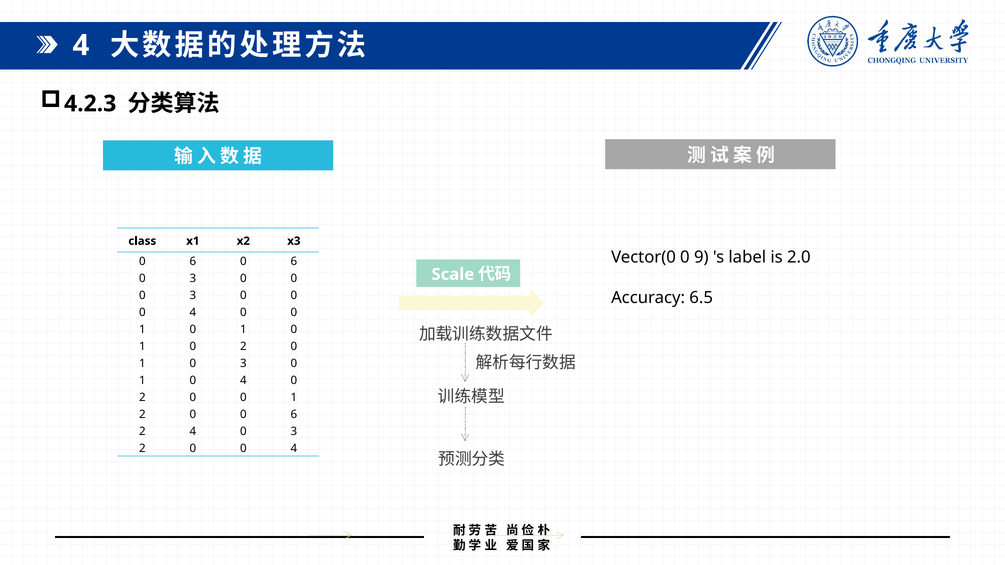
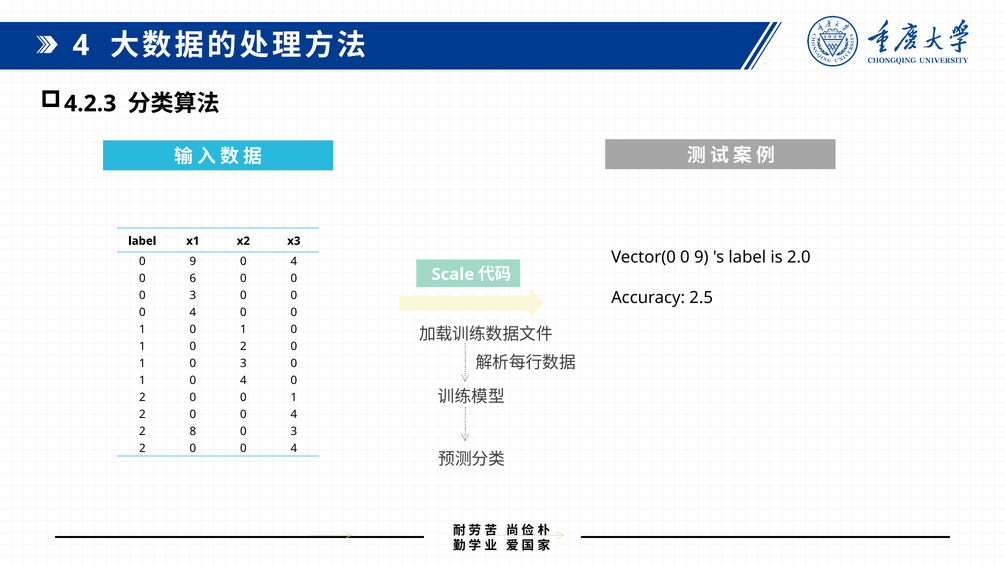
class: class -> label (142, 241)
6: 6 -> 9 (193, 262)
6: 6 -> 4 (294, 262)
3: 3 -> 6 (193, 279)
6.5: 6.5 -> 2.5 (701, 298)
6: 6 -> 4 (294, 415)
2 4: 4 -> 8 (193, 432)
